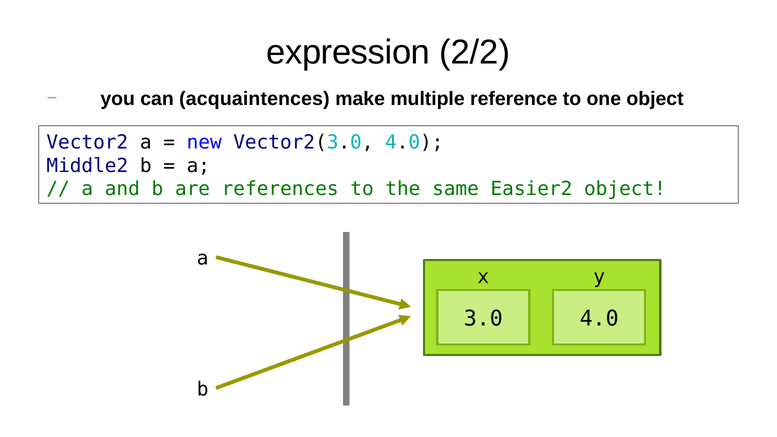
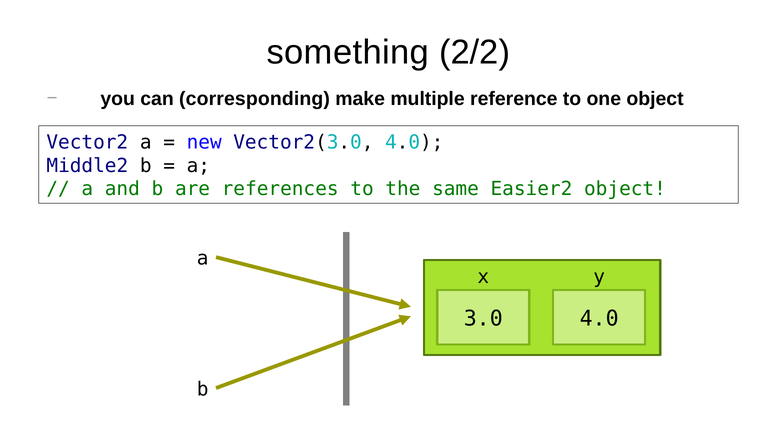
expression: expression -> something (348, 52)
acquaintences: acquaintences -> corresponding (254, 99)
